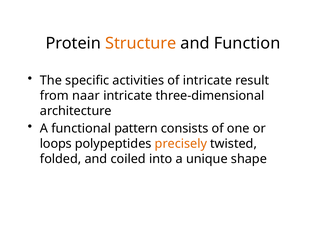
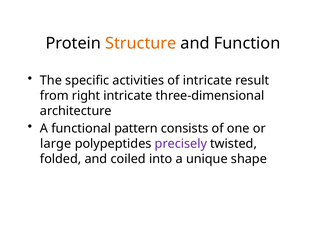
naar: naar -> right (86, 96)
loops: loops -> large (56, 144)
precisely colour: orange -> purple (181, 144)
